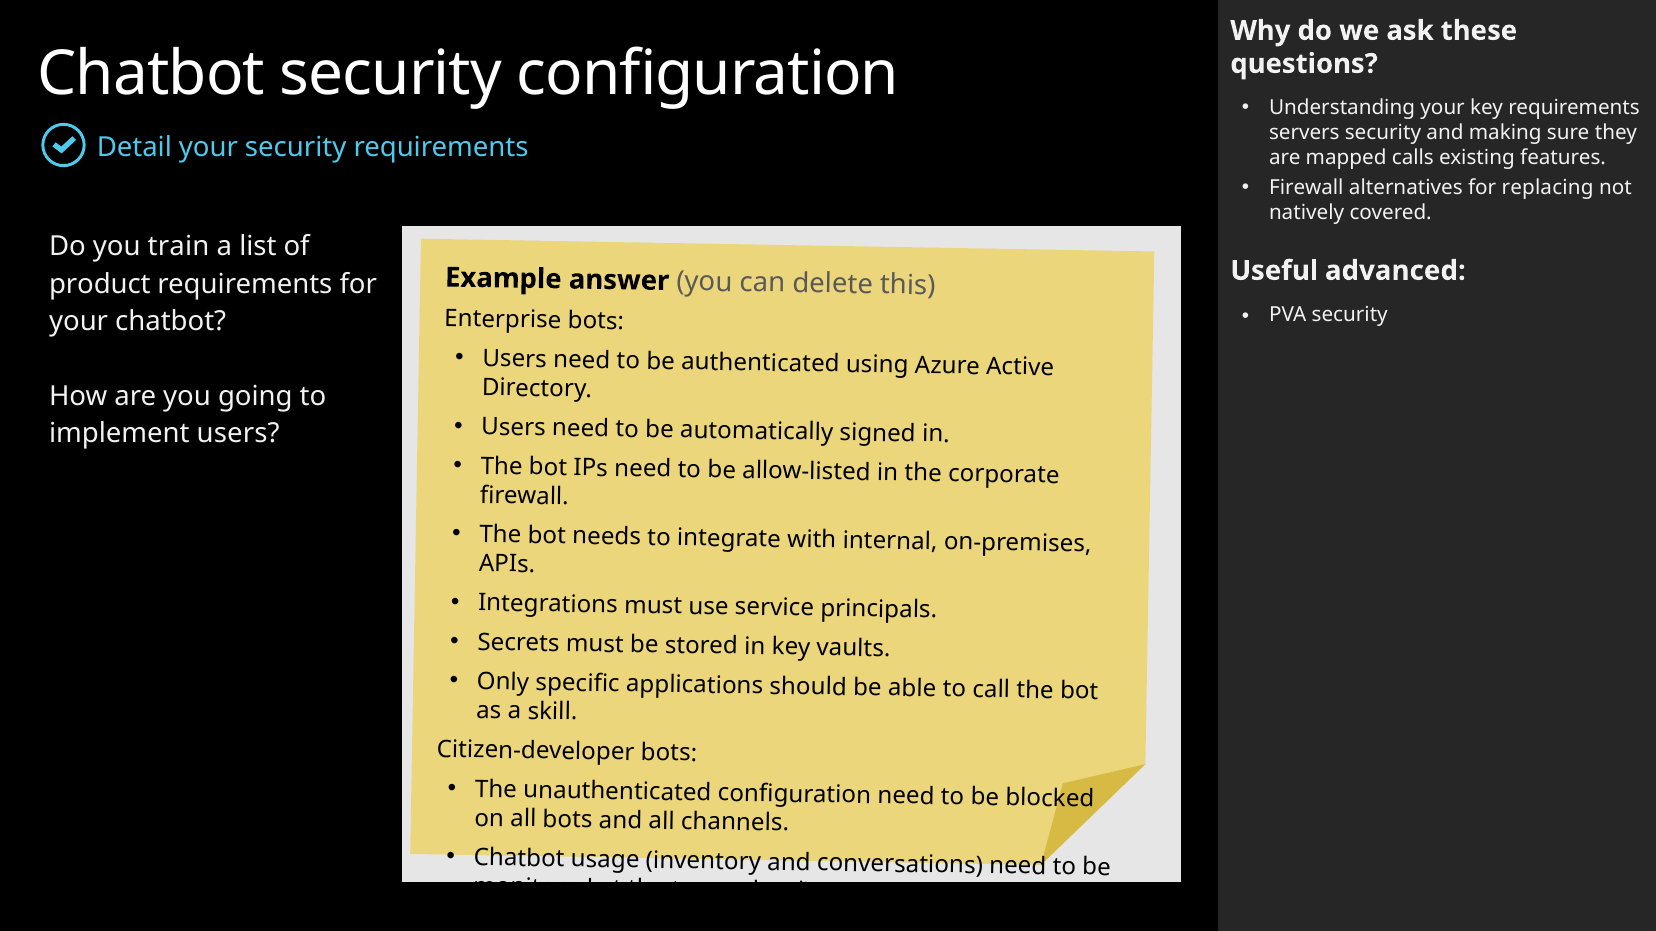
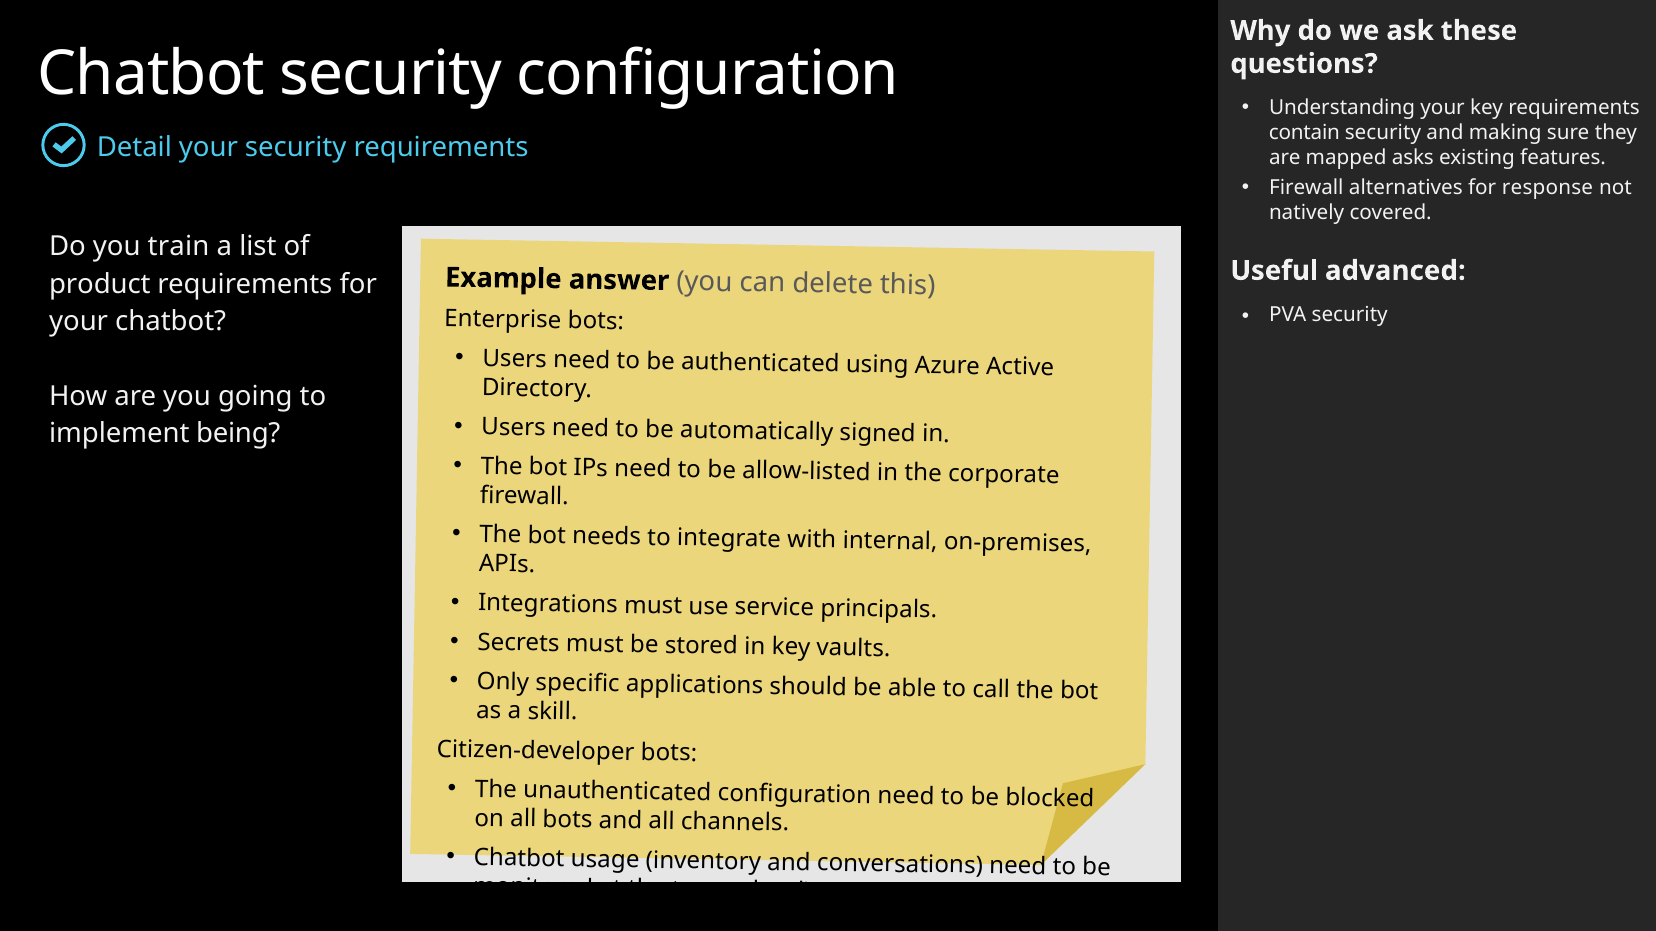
servers: servers -> contain (1304, 133)
calls: calls -> asks (1413, 158)
replacing: replacing -> response (1548, 188)
implement users: users -> being (238, 434)
